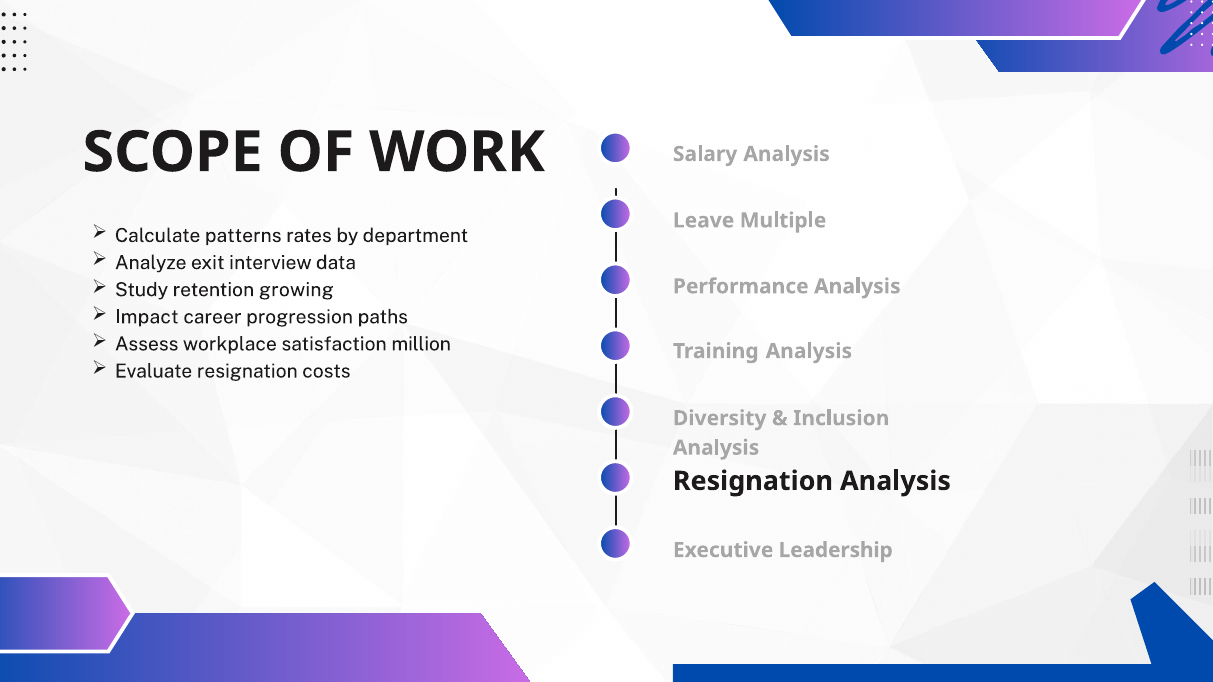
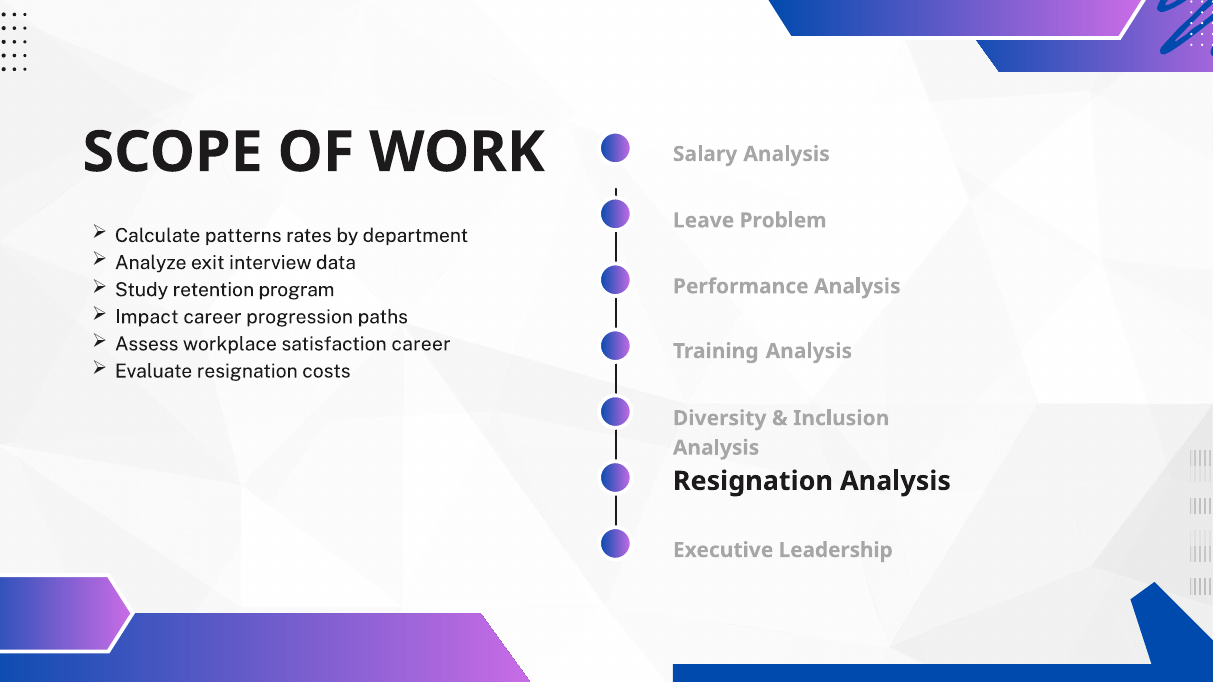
Multiple: Multiple -> Problem (783, 221)
growing: growing -> program (296, 290)
satisfaction million: million -> career (421, 344)
